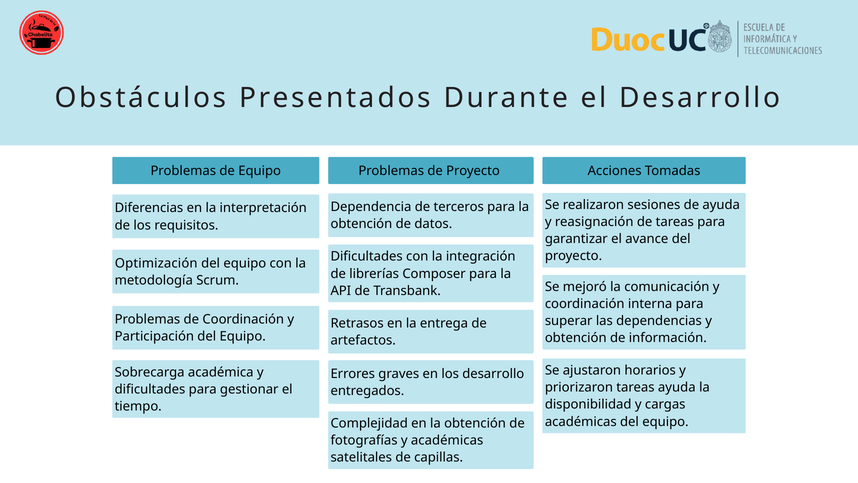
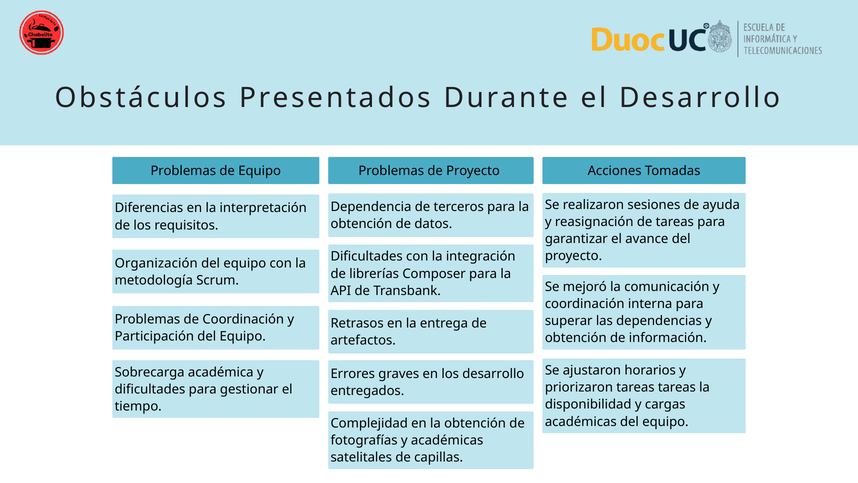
Optimización: Optimización -> Organización (156, 263)
tareas ayuda: ayuda -> tareas (677, 387)
